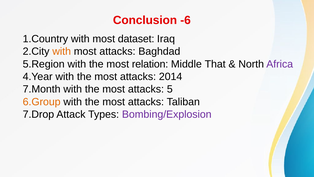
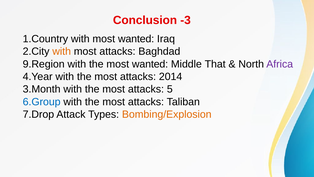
-6: -6 -> -3 (186, 20)
with most dataset: dataset -> wanted (136, 39)
5.Region: 5.Region -> 9.Region (44, 64)
the most relation: relation -> wanted (150, 64)
7.Month: 7.Month -> 3.Month (42, 89)
6.Group colour: orange -> blue (42, 102)
Bombing/Explosion colour: purple -> orange (167, 114)
